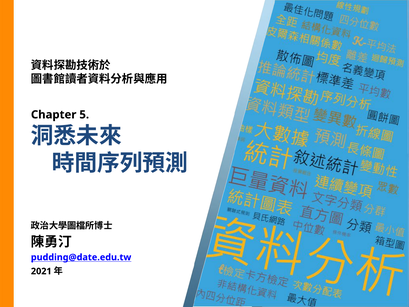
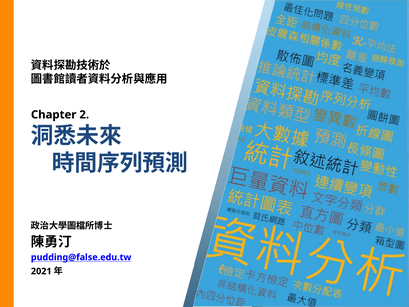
5: 5 -> 2 (84, 115)
pudding@date.edu.tw: pudding@date.edu.tw -> pudding@false.edu.tw (81, 257)
